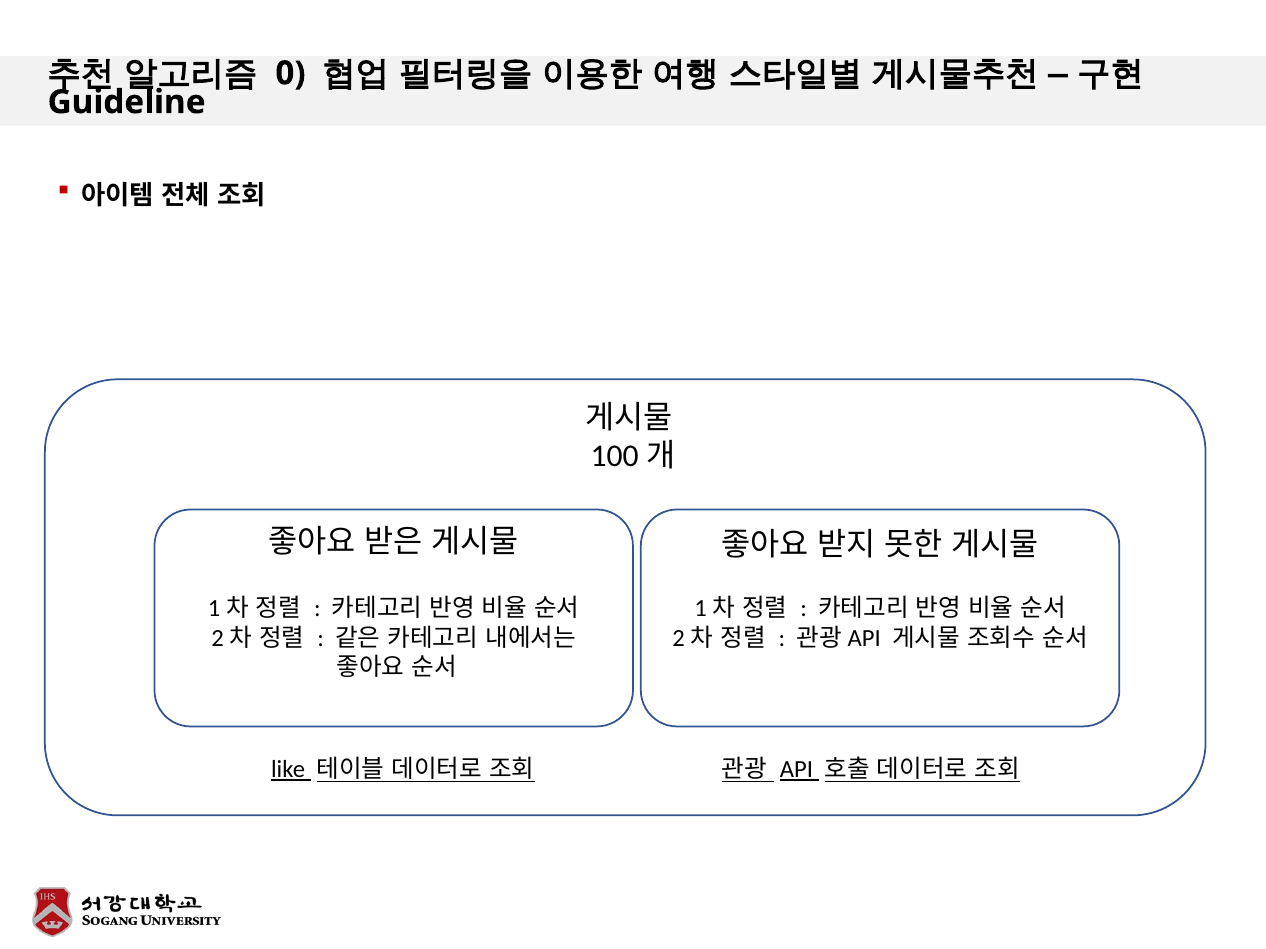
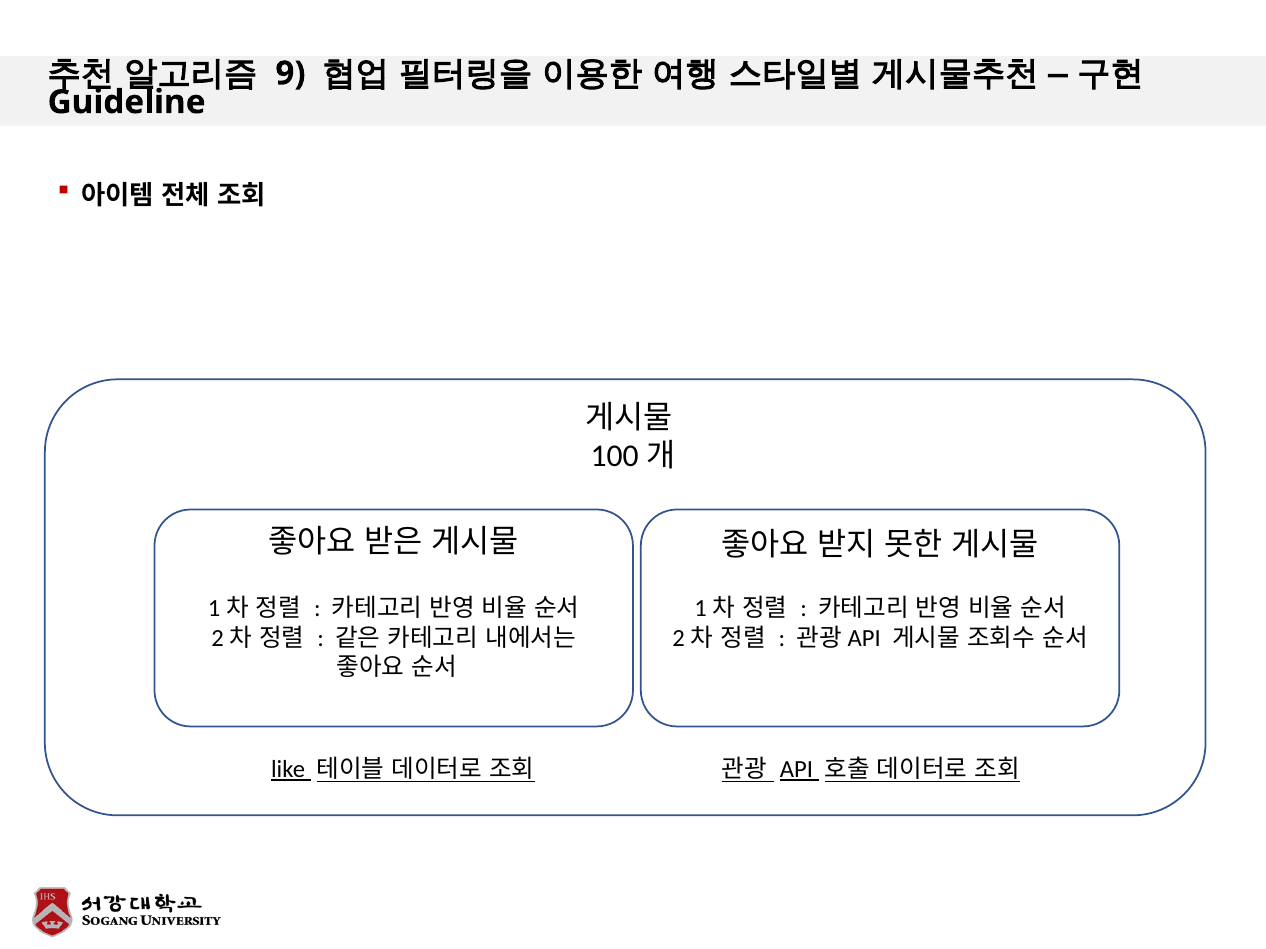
0: 0 -> 9 (291, 73)
